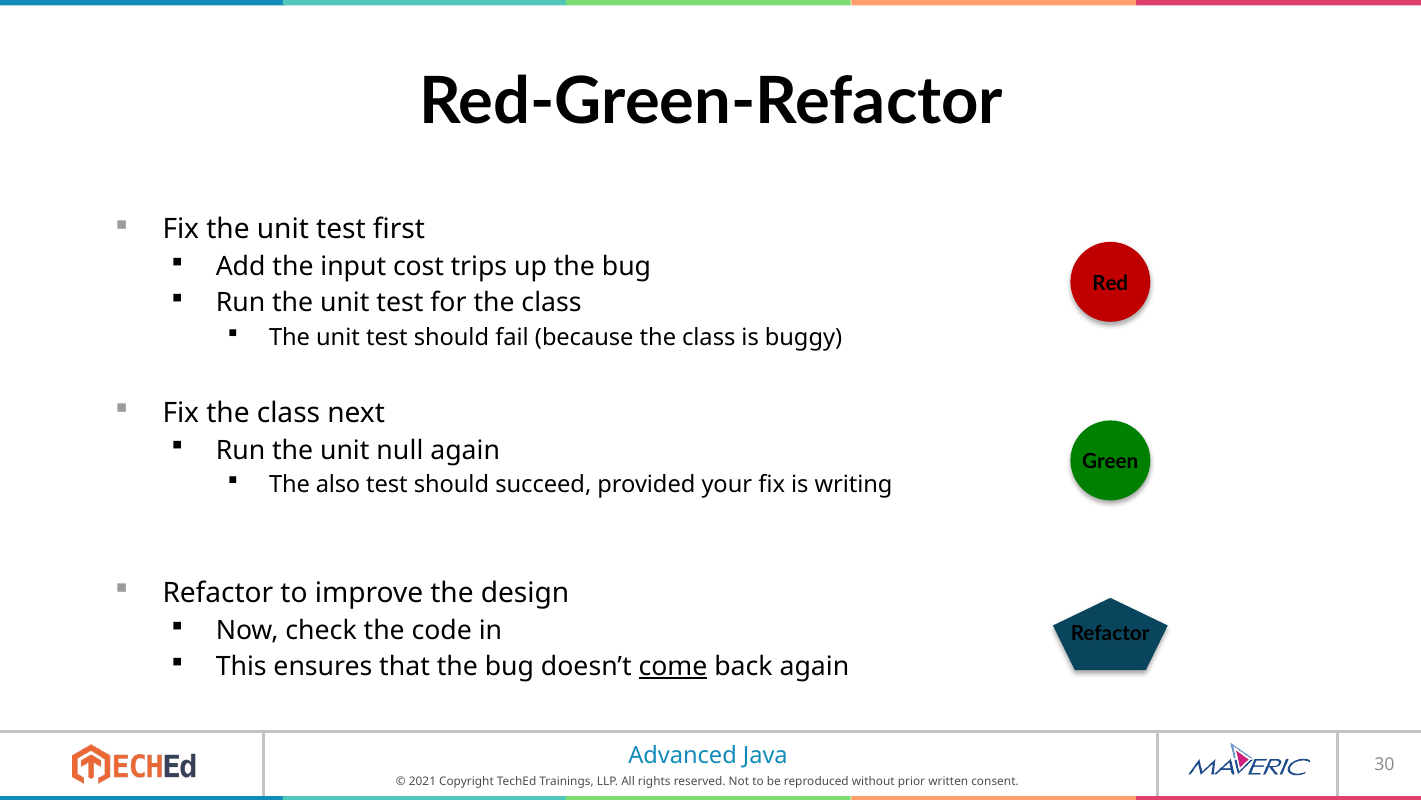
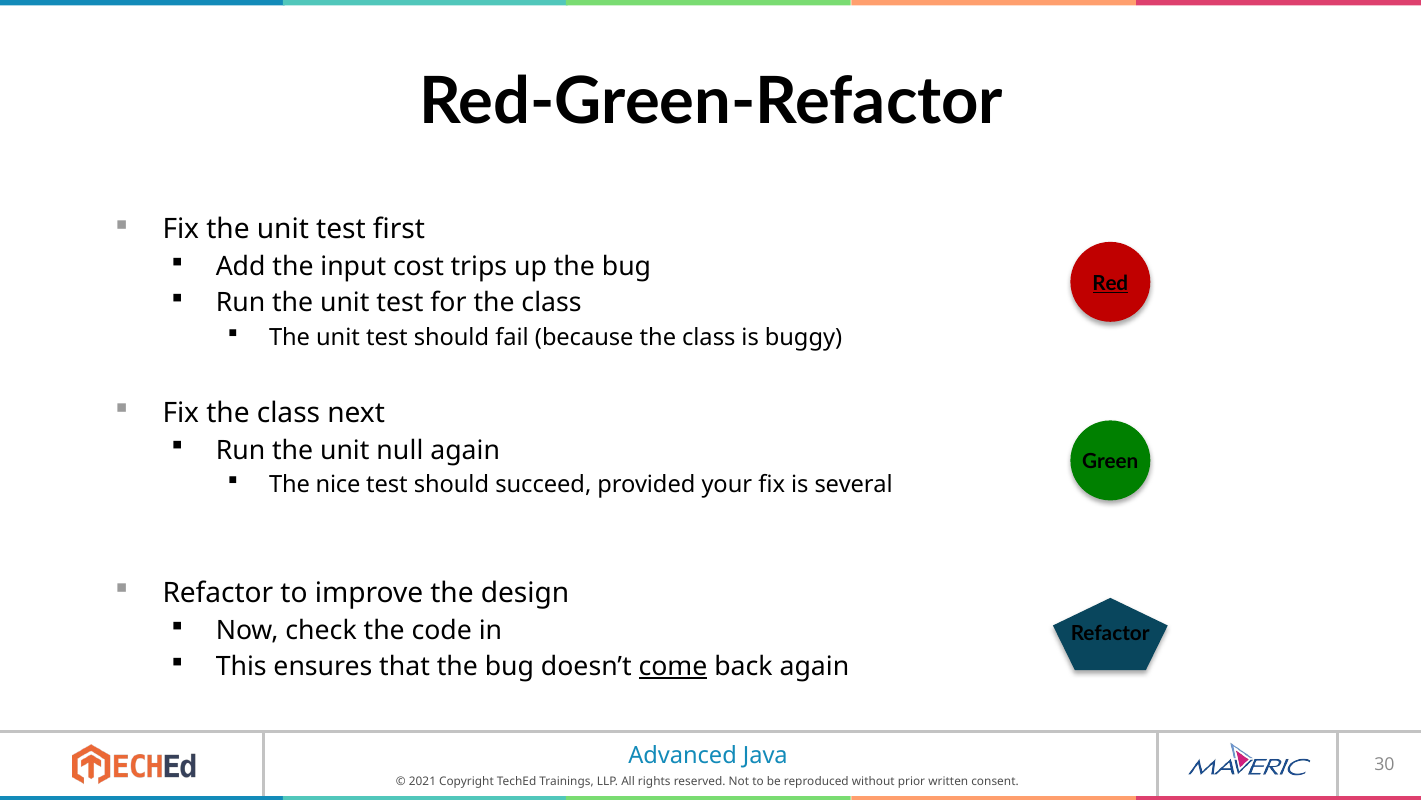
Red underline: none -> present (1110, 283)
also: also -> nice (338, 484)
writing: writing -> several (854, 484)
